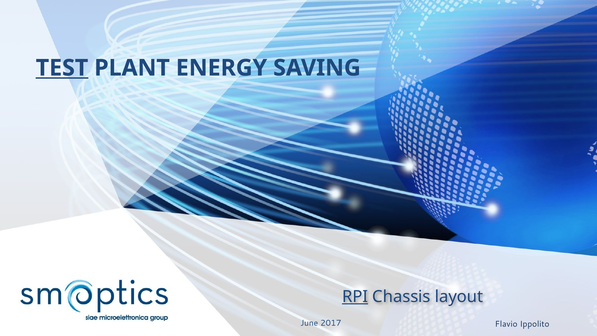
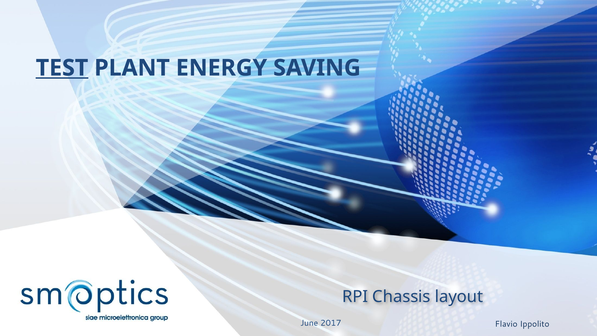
RPI underline: present -> none (355, 297)
